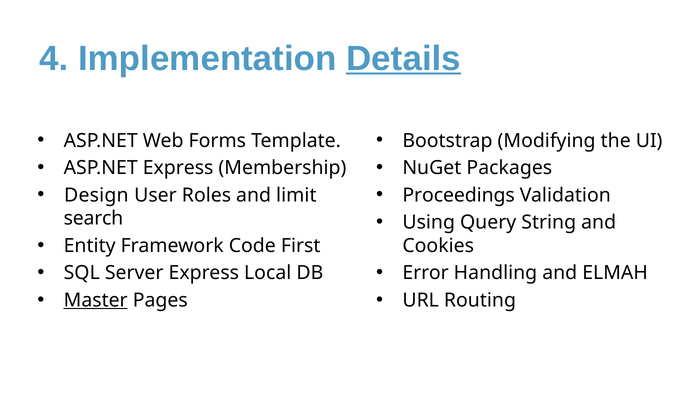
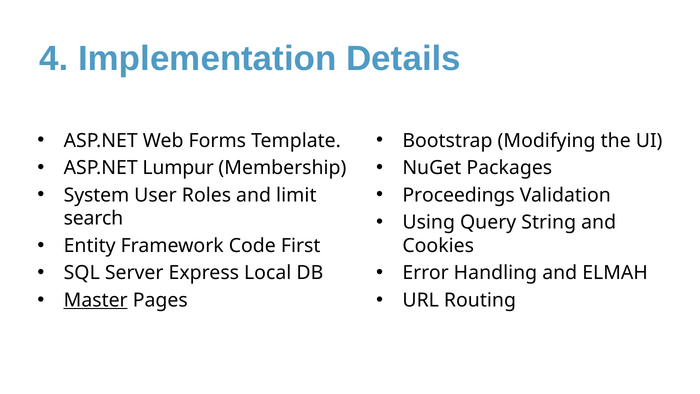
Details underline: present -> none (404, 59)
ASP.NET Express: Express -> Lumpur (178, 168)
Design: Design -> System (97, 195)
